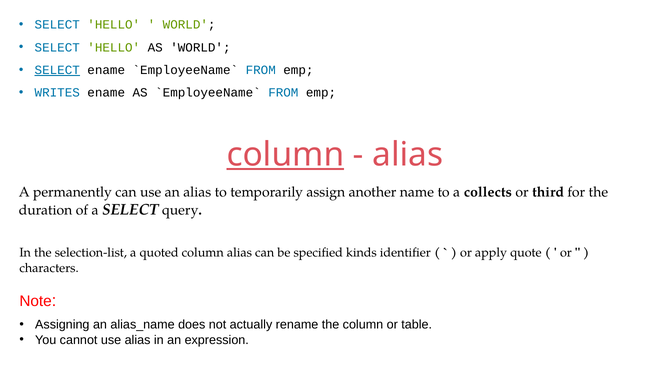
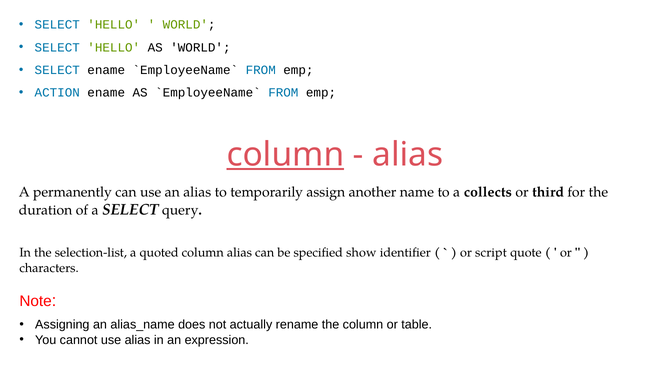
SELECT underline: present -> none (57, 70)
WRITES: WRITES -> ACTION (57, 93)
kinds: kinds -> show (361, 253)
apply: apply -> script (491, 253)
